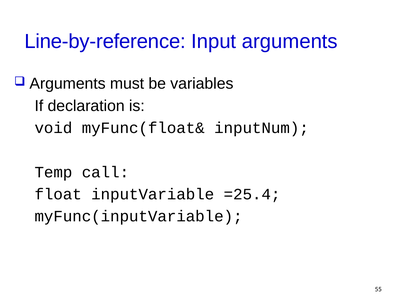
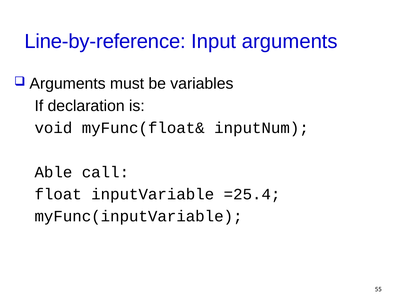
Temp: Temp -> Able (53, 172)
